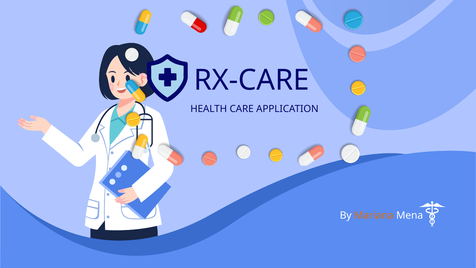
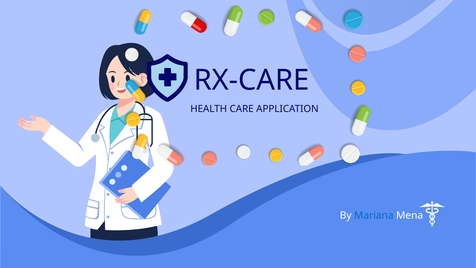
Mariana colour: orange -> blue (374, 215)
